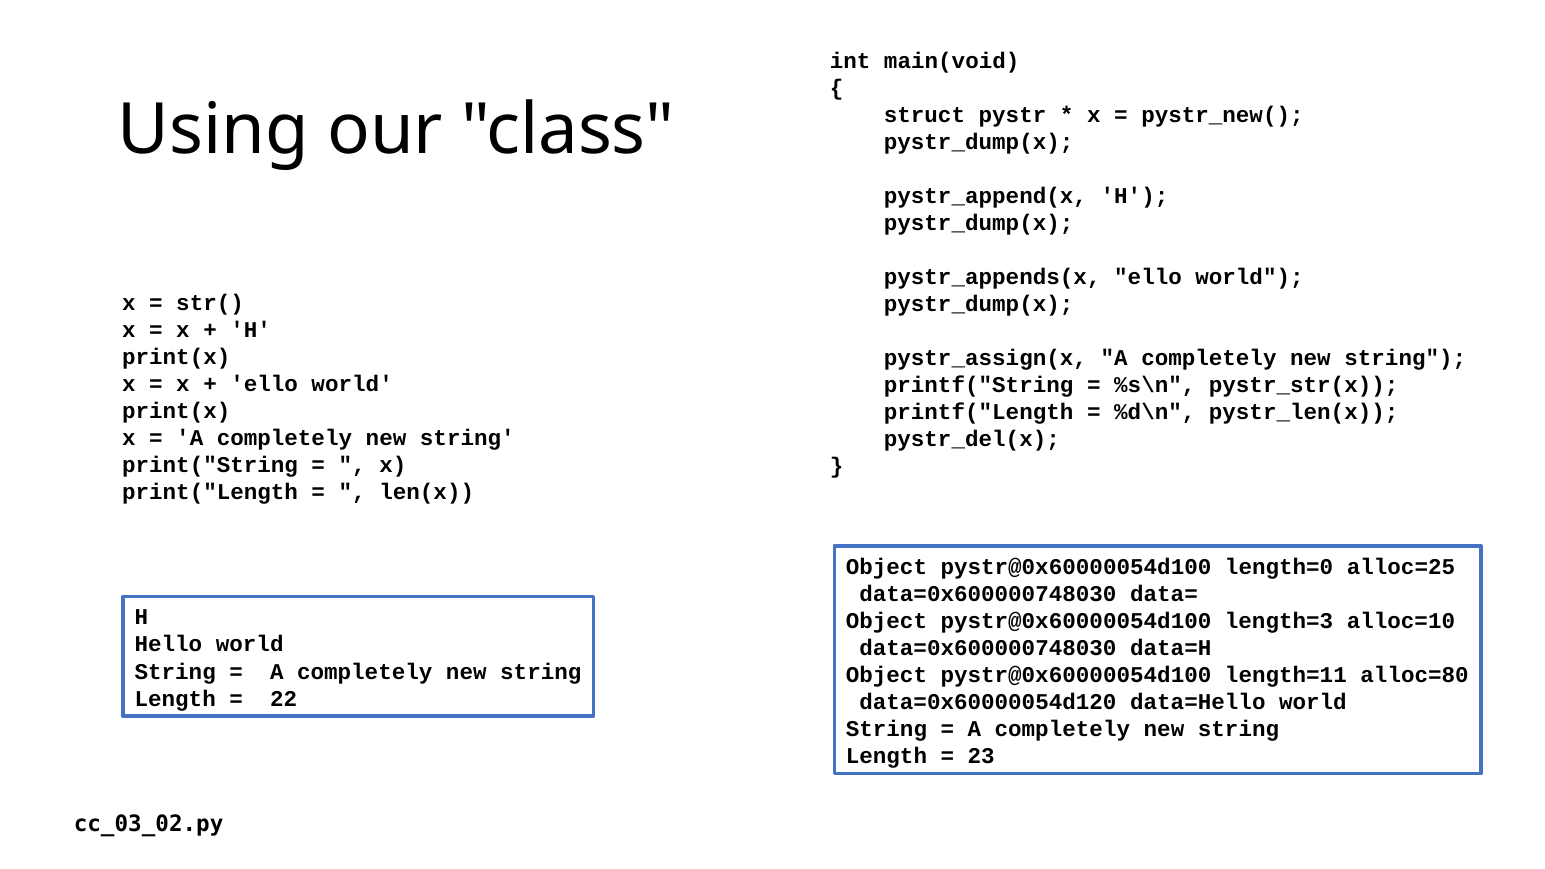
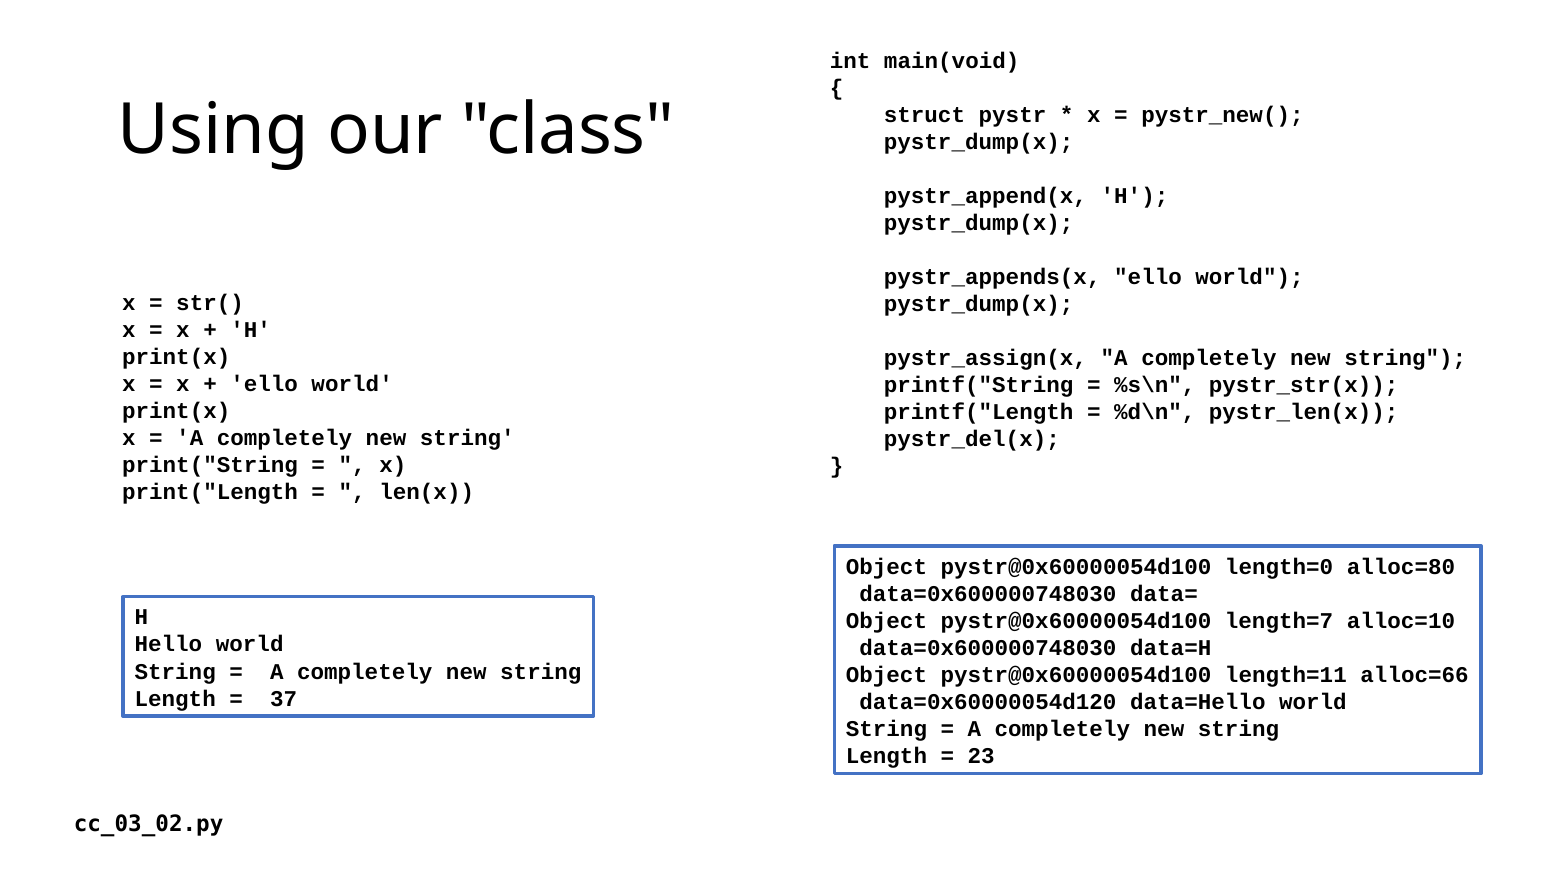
alloc=25: alloc=25 -> alloc=80 (1401, 567)
length=3: length=3 -> length=7 (1279, 621)
alloc=80: alloc=80 -> alloc=66 (1415, 675)
22: 22 -> 37 (284, 699)
